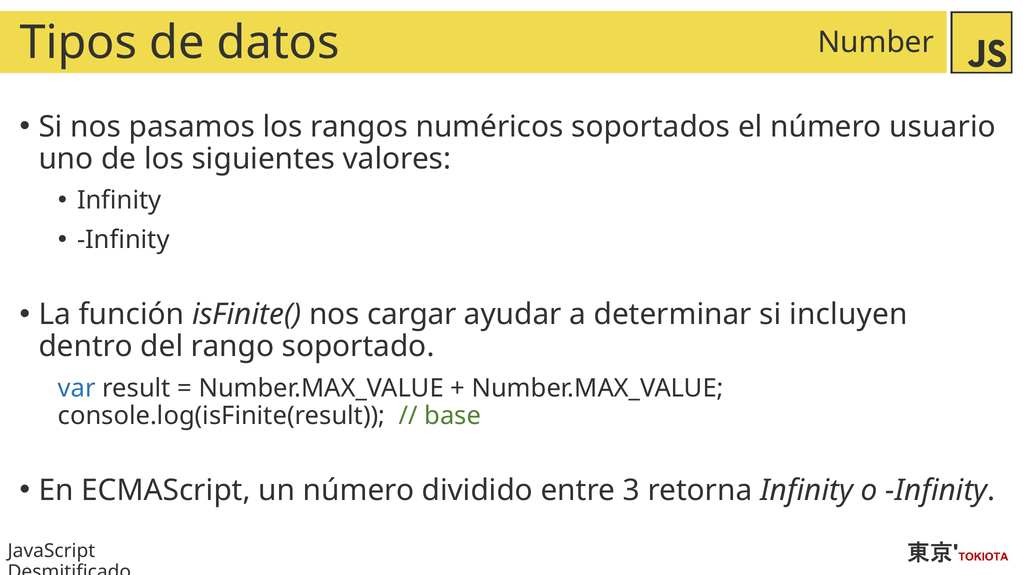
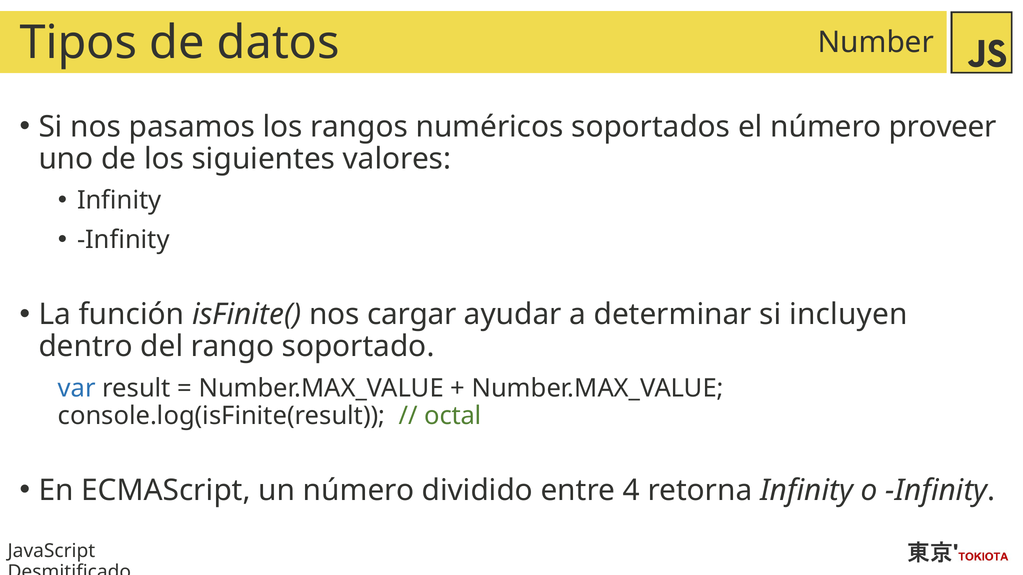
usuario: usuario -> proveer (943, 127)
base: base -> octal (453, 416)
3: 3 -> 4 (631, 491)
